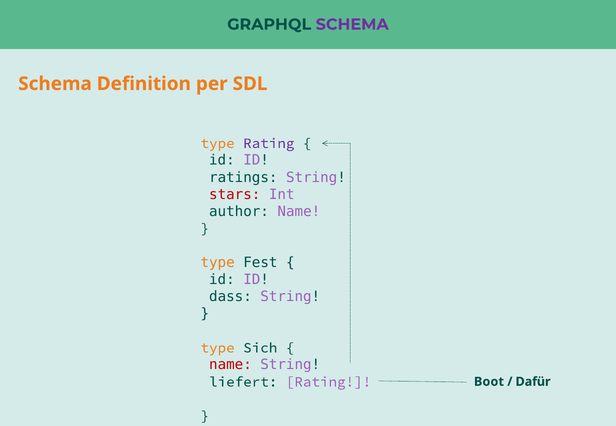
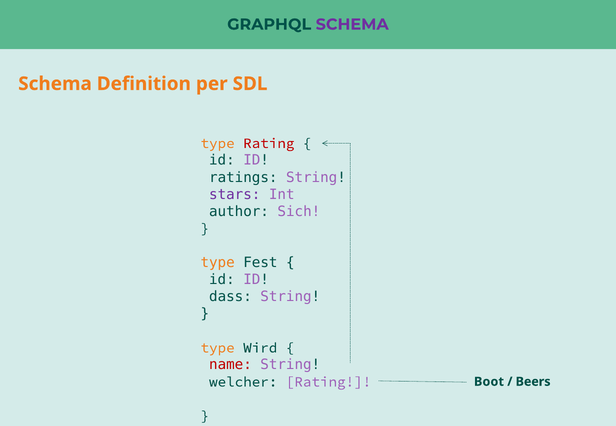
Rating colour: purple -> red (269, 143)
stars colour: red -> purple (235, 195)
author Name: Name -> Sich (299, 212)
Sich: Sich -> Wird (260, 348)
liefert: liefert -> welcher (243, 382)
Dafür: Dafür -> Beers (533, 382)
